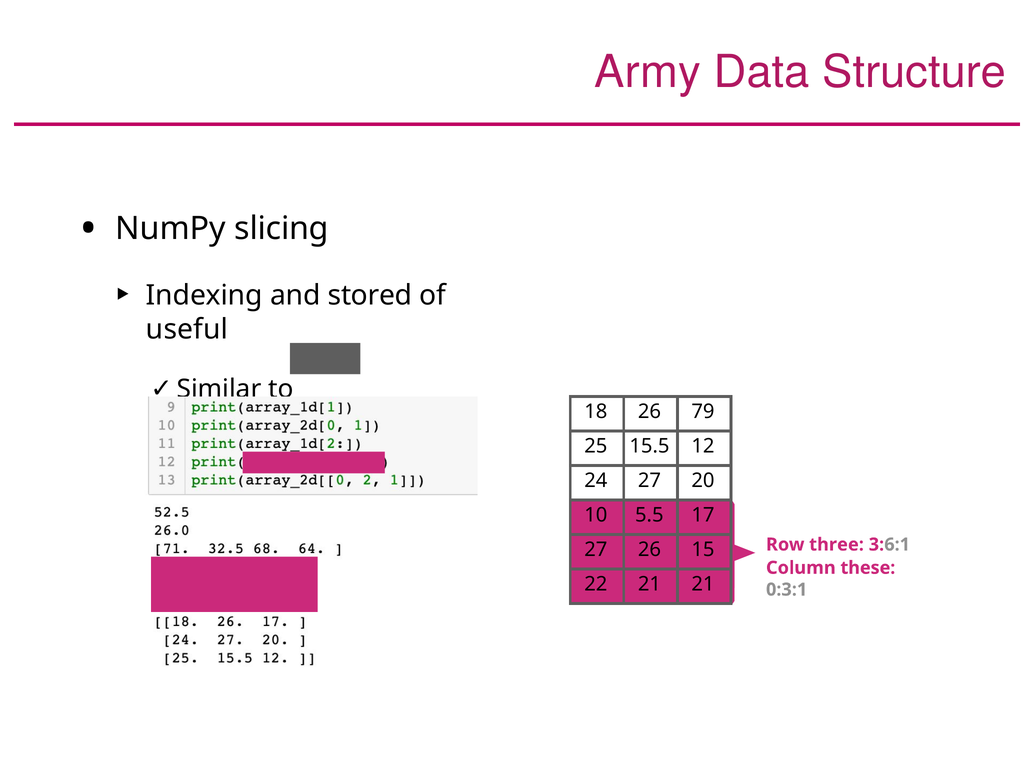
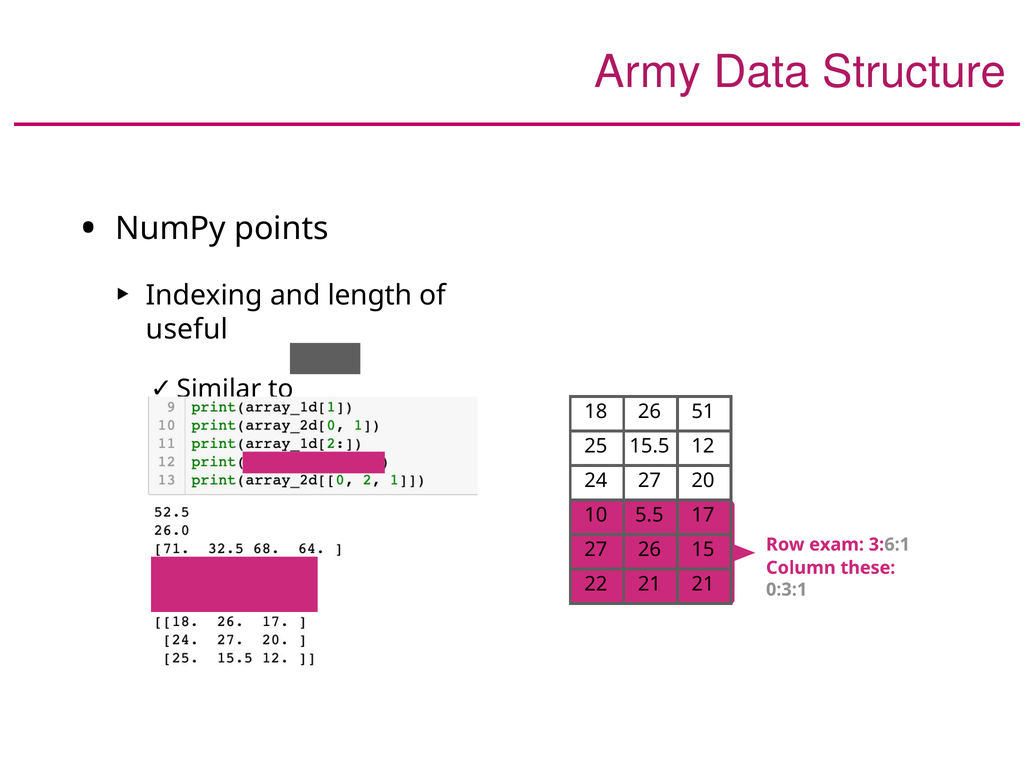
slicing: slicing -> points (281, 228)
stored: stored -> length (370, 295)
79: 79 -> 51 (703, 411)
three: three -> exam (837, 544)
